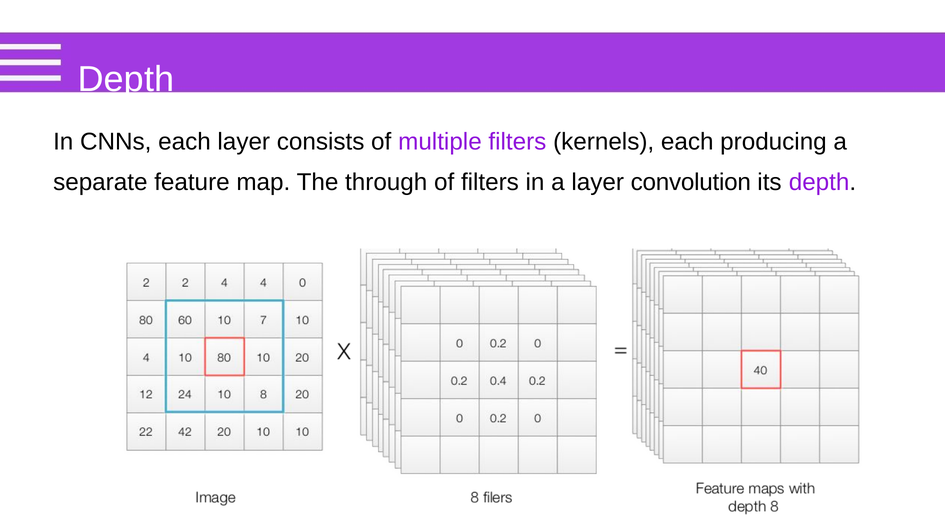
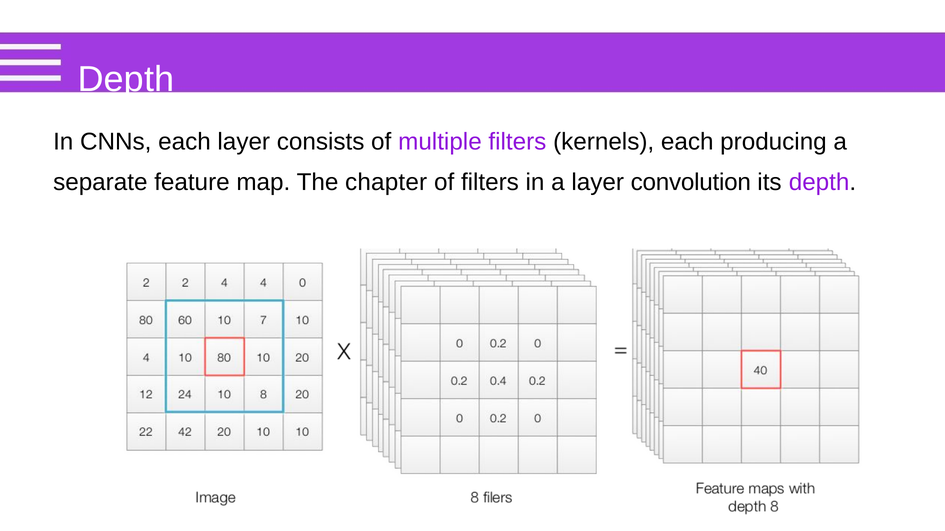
through: through -> chapter (386, 183)
